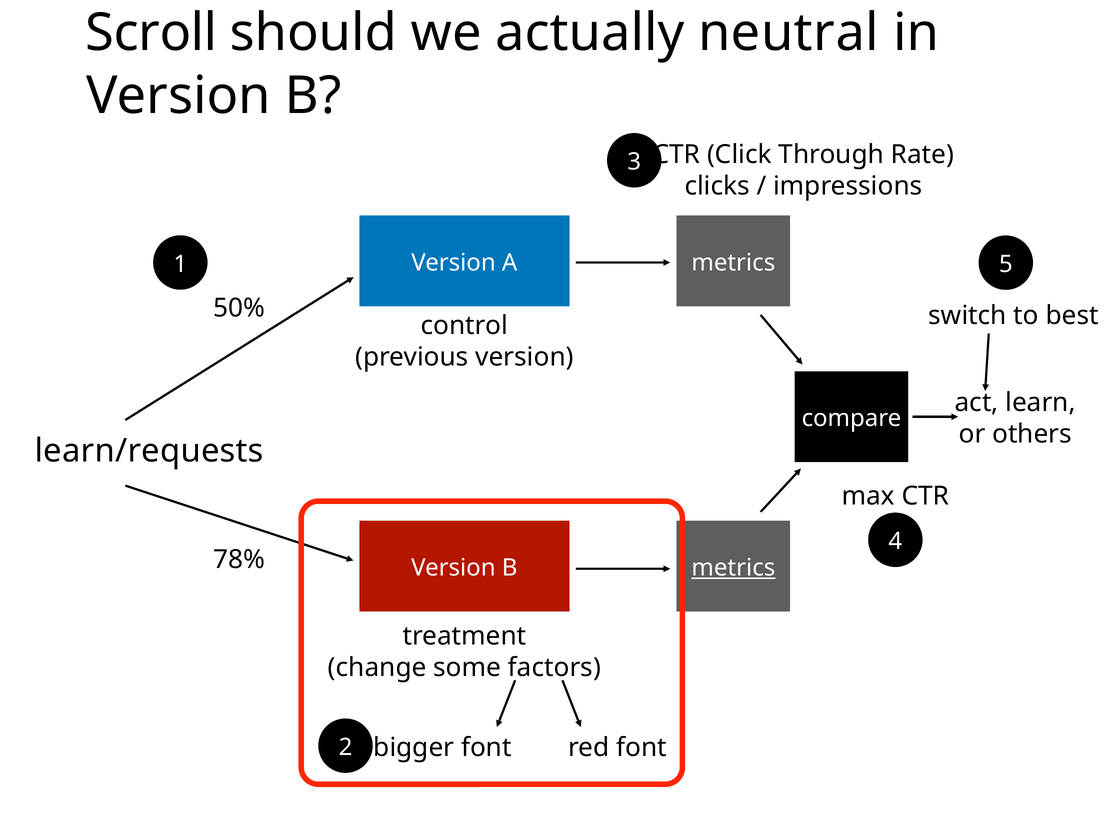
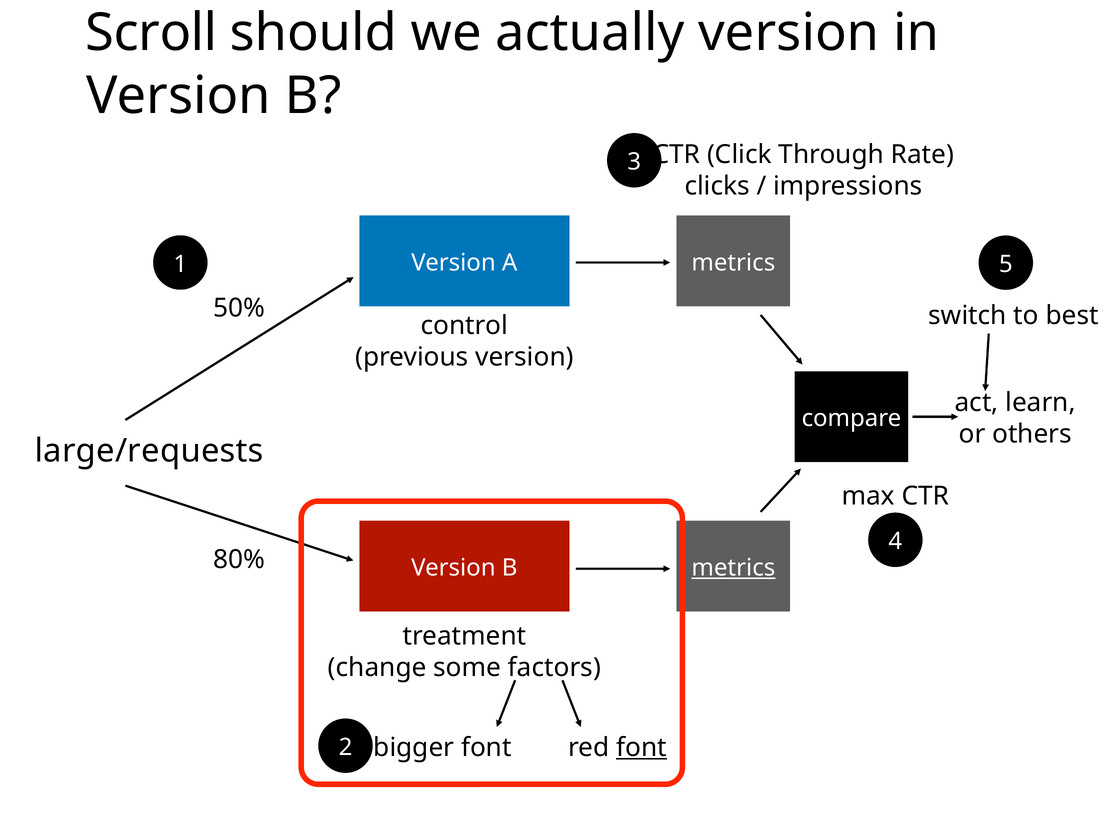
actually neutral: neutral -> version (789, 33)
learn/requests: learn/requests -> large/requests (149, 451)
78%: 78% -> 80% (239, 560)
font underline: none -> present (642, 748)
